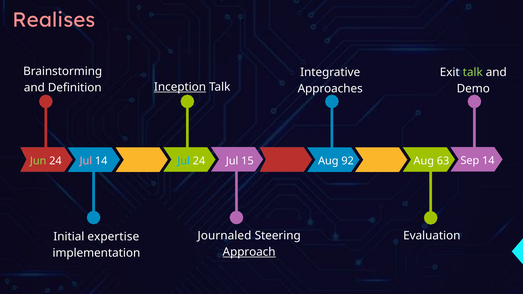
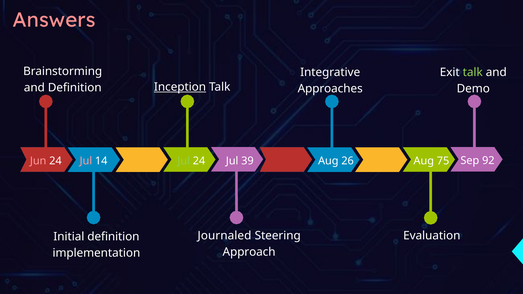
Realises: Realises -> Answers (54, 20)
Jun colour: light green -> pink (38, 161)
Jul colour: light blue -> light green (184, 161)
15: 15 -> 39 (247, 161)
92: 92 -> 26 (348, 161)
63: 63 -> 75 (443, 161)
Sep 14: 14 -> 92 (488, 161)
Initial expertise: expertise -> definition (113, 237)
Approach underline: present -> none (249, 252)
